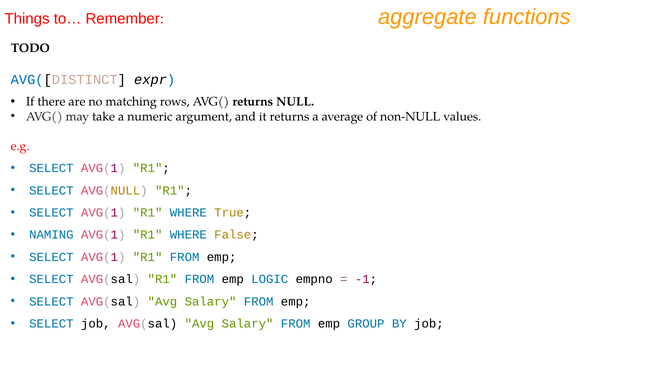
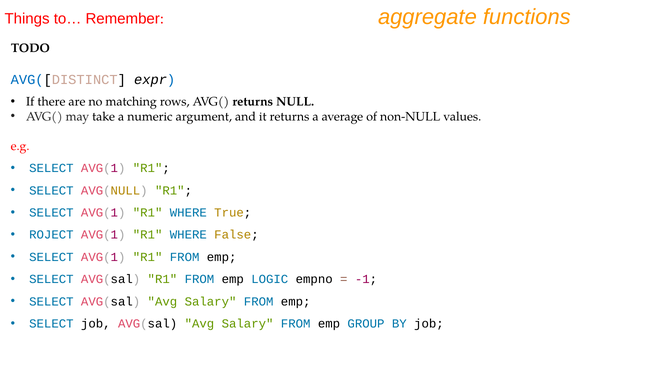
NAMING: NAMING -> ROJECT (51, 235)
